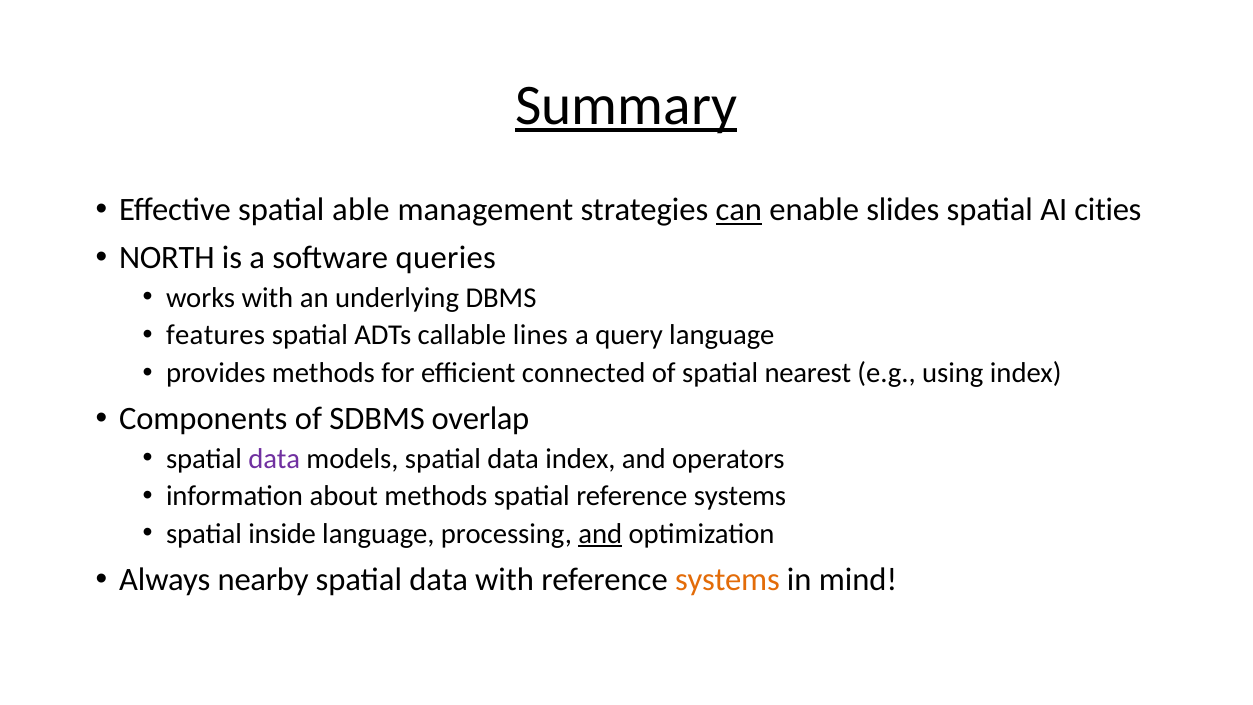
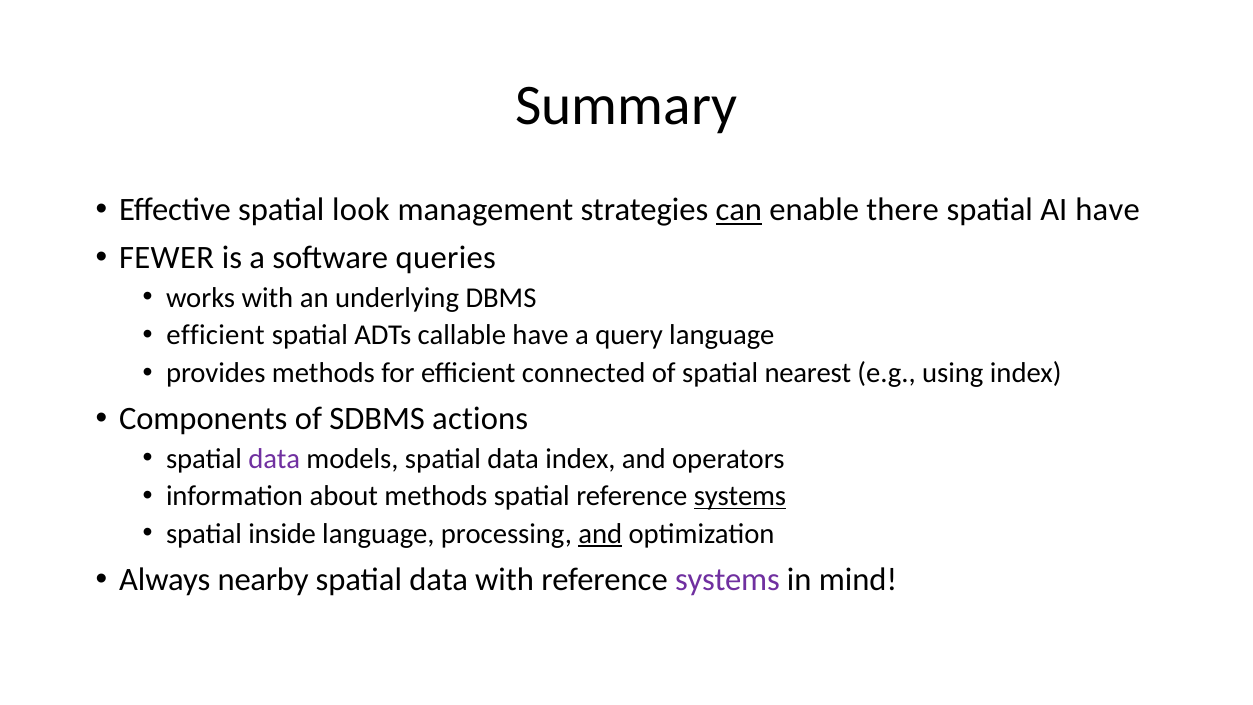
Summary underline: present -> none (626, 105)
able: able -> look (361, 210)
slides: slides -> there (903, 210)
AI cities: cities -> have (1108, 210)
NORTH: NORTH -> FEWER (167, 258)
features: features -> efficient (216, 335)
callable lines: lines -> have (541, 335)
overlap: overlap -> actions (480, 419)
systems underline: none -> present (740, 496)
systems colour: orange -> purple (727, 580)
